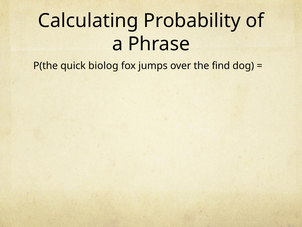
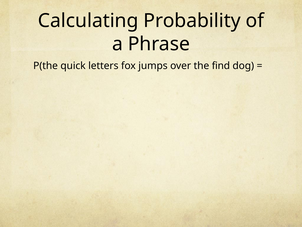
biolog: biolog -> letters (103, 66)
